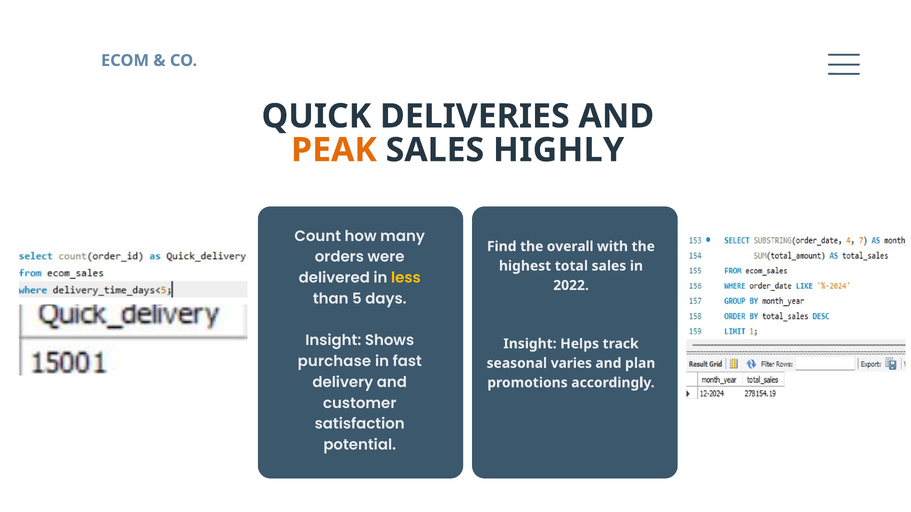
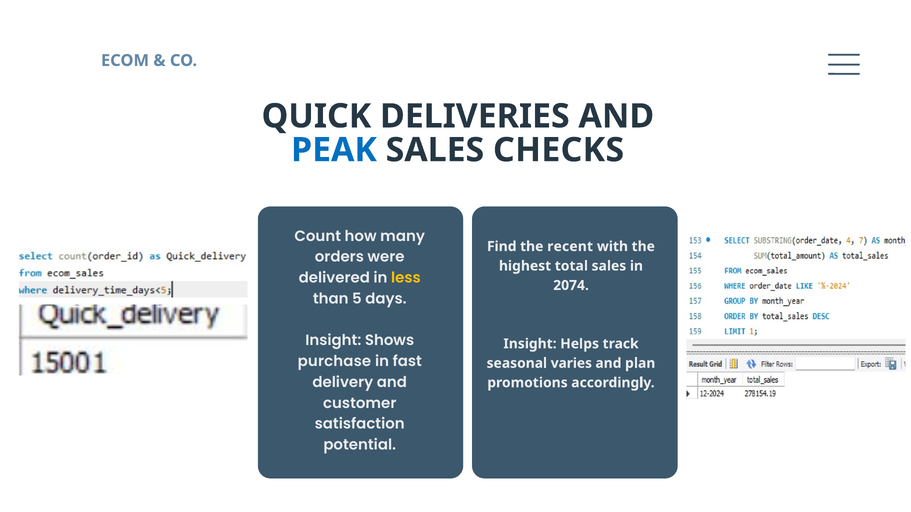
PEAK colour: orange -> blue (334, 150)
HIGHLY: HIGHLY -> CHECKS (559, 150)
overall: overall -> recent (570, 247)
2022: 2022 -> 2074 (571, 286)
